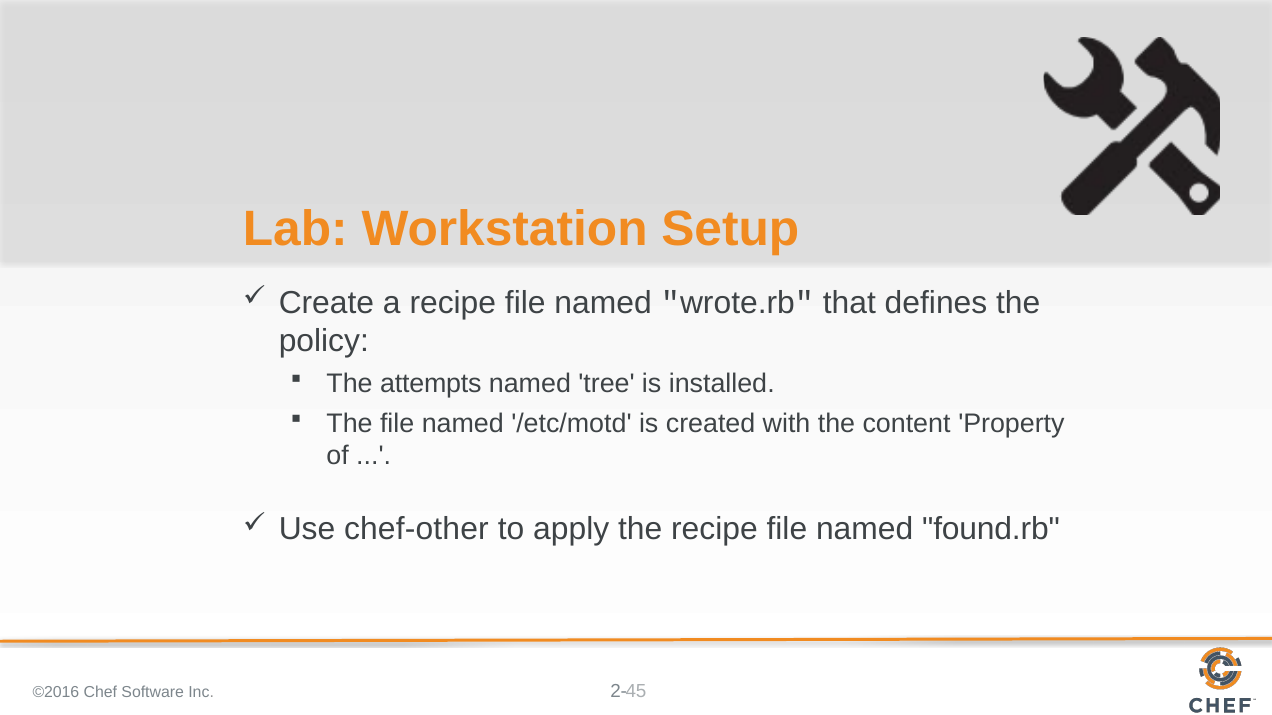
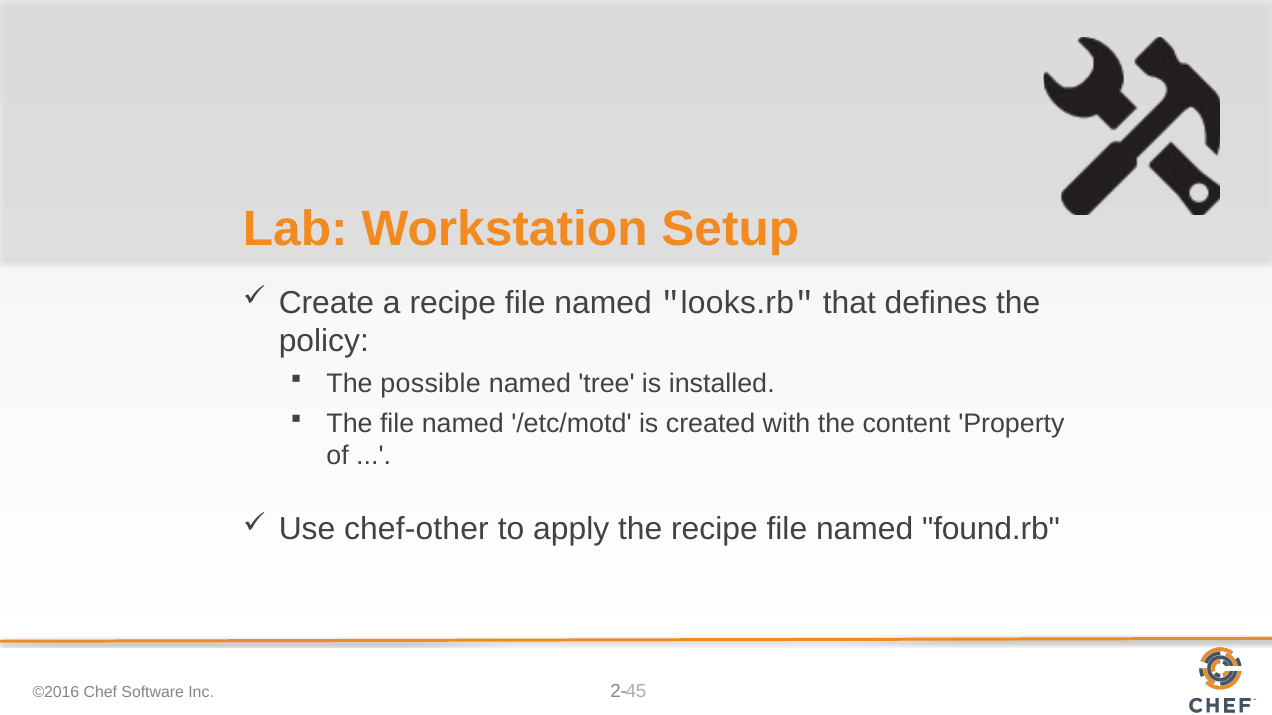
wrote.rb: wrote.rb -> looks.rb (737, 303)
attempts: attempts -> possible (431, 384)
